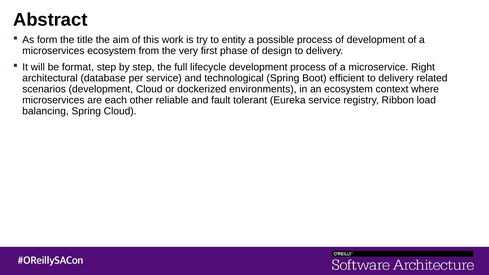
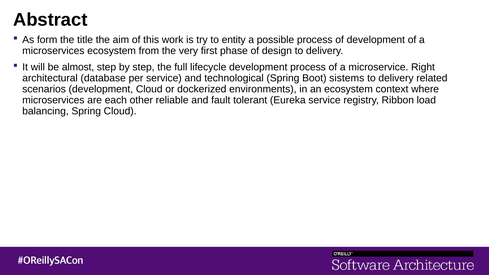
format: format -> almost (78, 67)
efficient: efficient -> sistems (347, 78)
